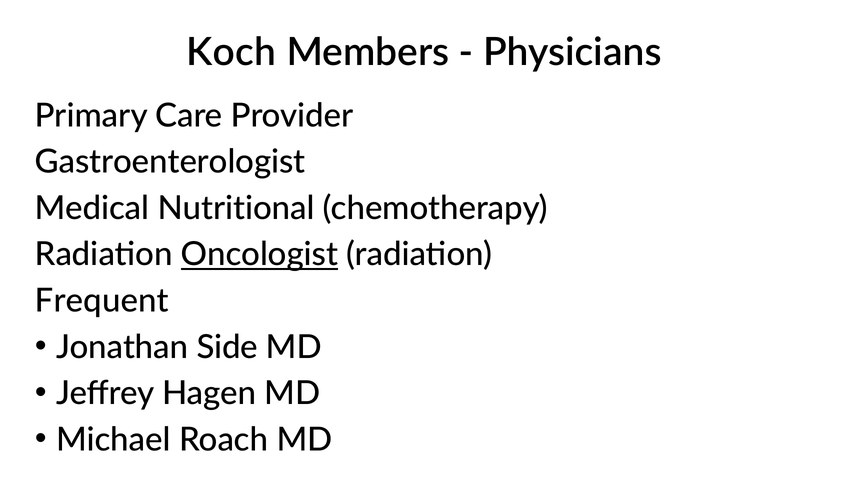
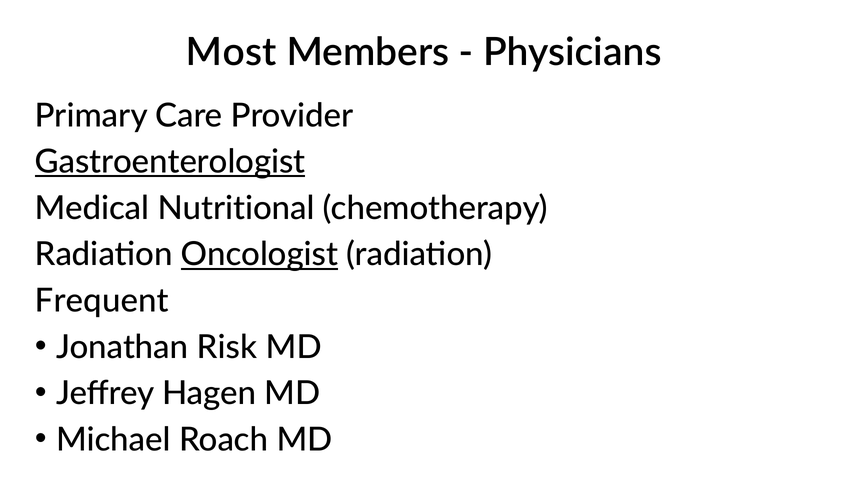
Koch: Koch -> Most (231, 53)
Gastroenterologist underline: none -> present (170, 162)
Side: Side -> Risk (227, 347)
